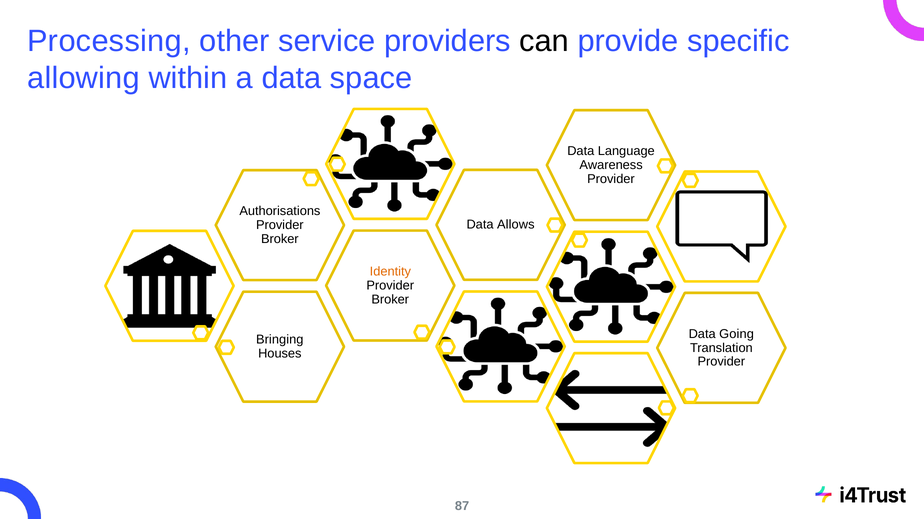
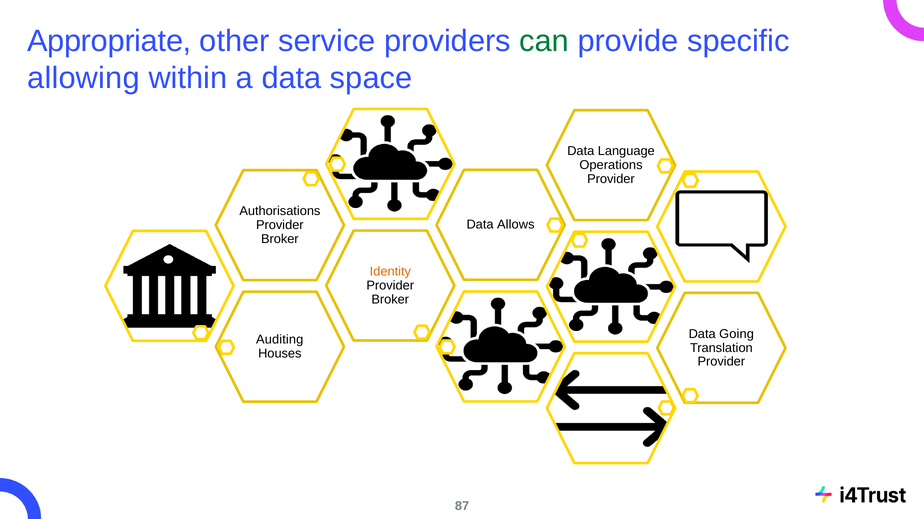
Processing: Processing -> Appropriate (109, 41)
can colour: black -> green (544, 41)
Awareness: Awareness -> Operations (611, 165)
Bringing: Bringing -> Auditing (280, 340)
